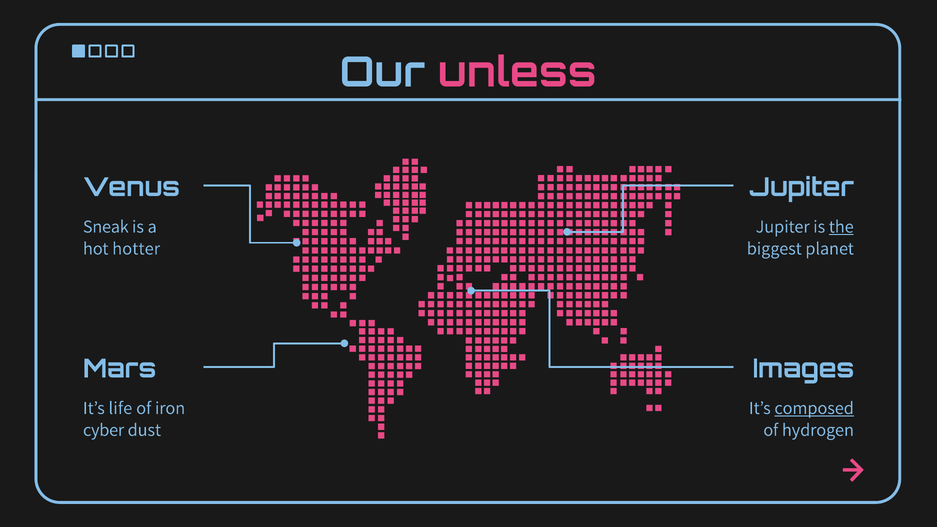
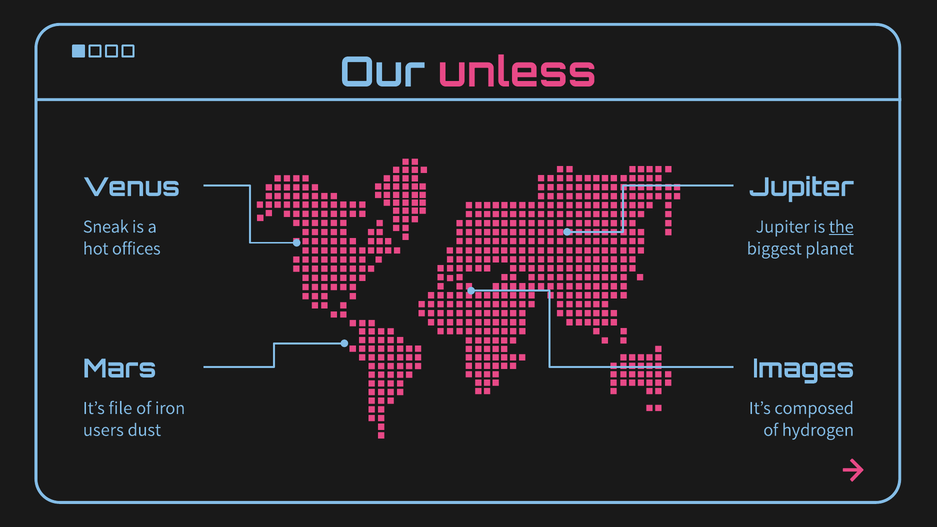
hotter: hotter -> offices (136, 248)
life: life -> file (120, 408)
composed underline: present -> none (814, 408)
cyber: cyber -> users (103, 430)
